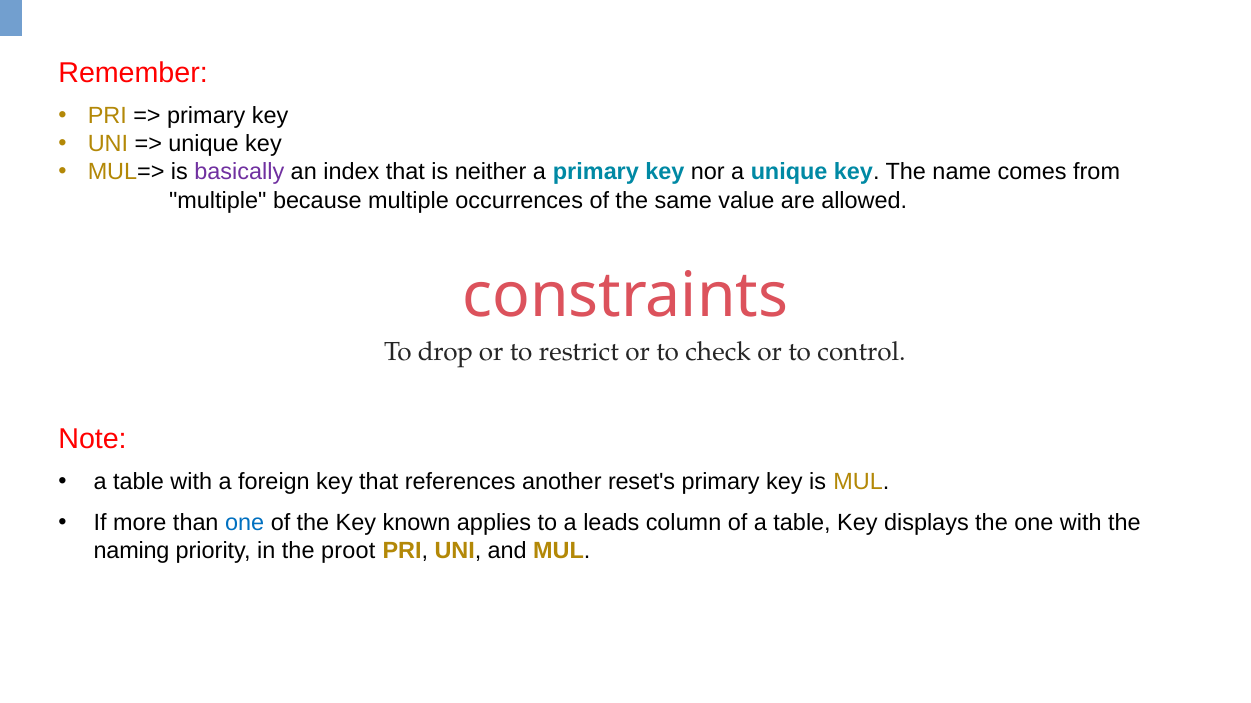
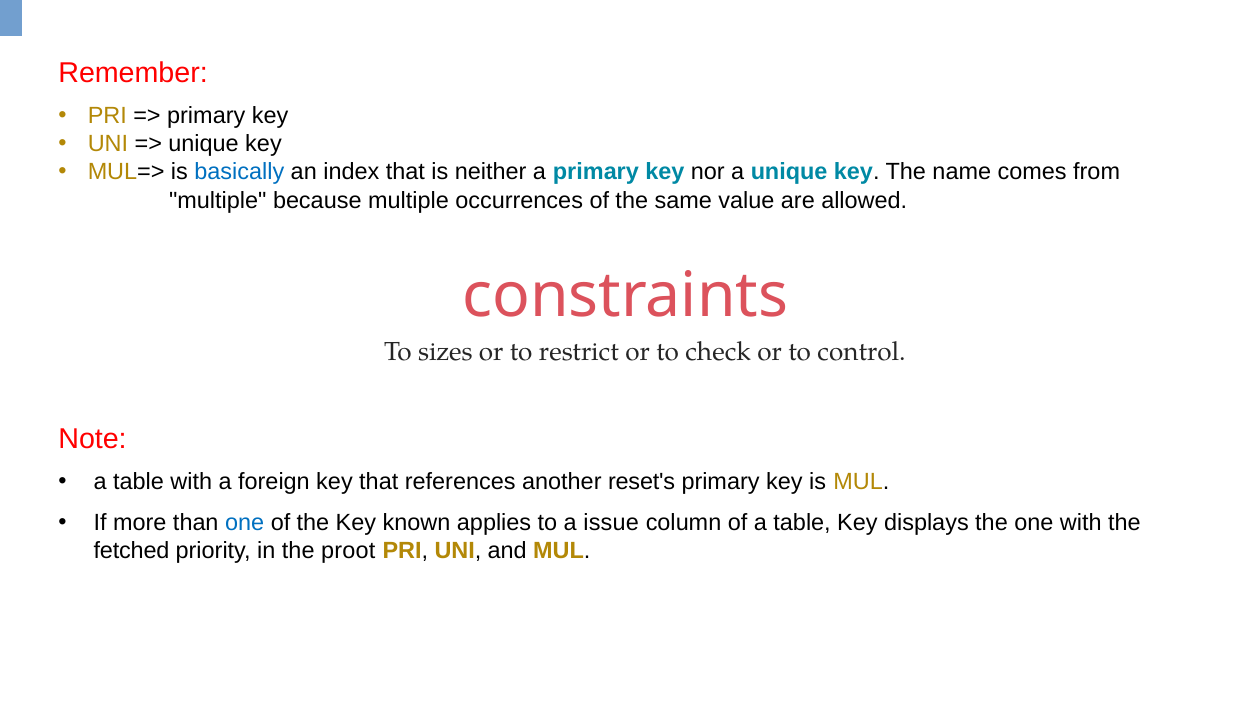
basically colour: purple -> blue (239, 172)
drop: drop -> sizes (445, 352)
leads: leads -> issue (611, 523)
naming: naming -> fetched (132, 551)
